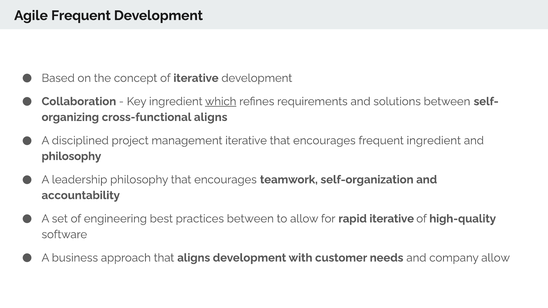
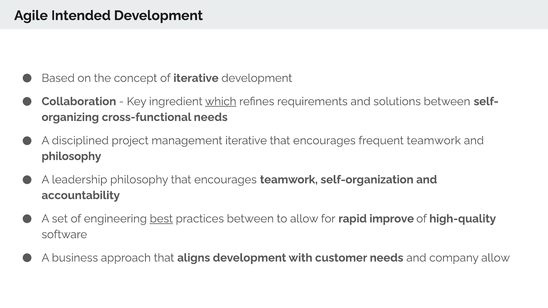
Agile Frequent: Frequent -> Intended (81, 16)
cross-functional aligns: aligns -> needs (211, 117)
frequent ingredient: ingredient -> teamwork (434, 141)
best underline: none -> present (161, 219)
rapid iterative: iterative -> improve (392, 219)
